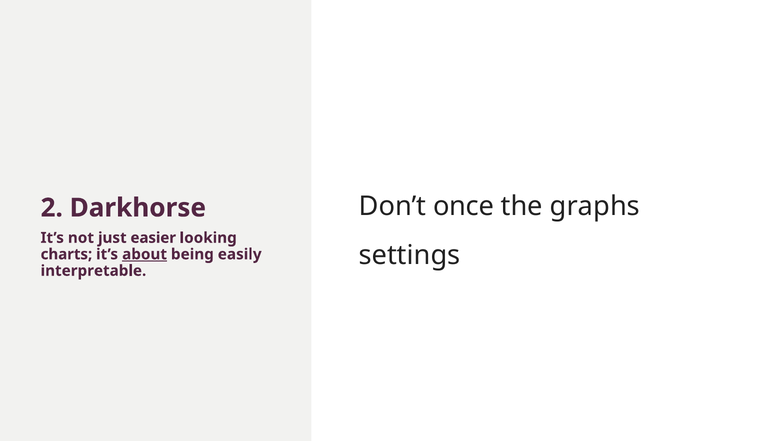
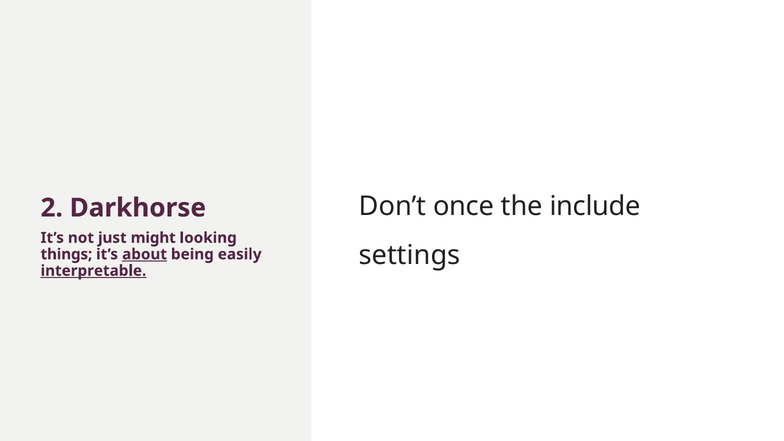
graphs: graphs -> include (595, 206)
easier: easier -> might (153, 238)
charts: charts -> things (66, 254)
interpretable underline: none -> present (93, 271)
